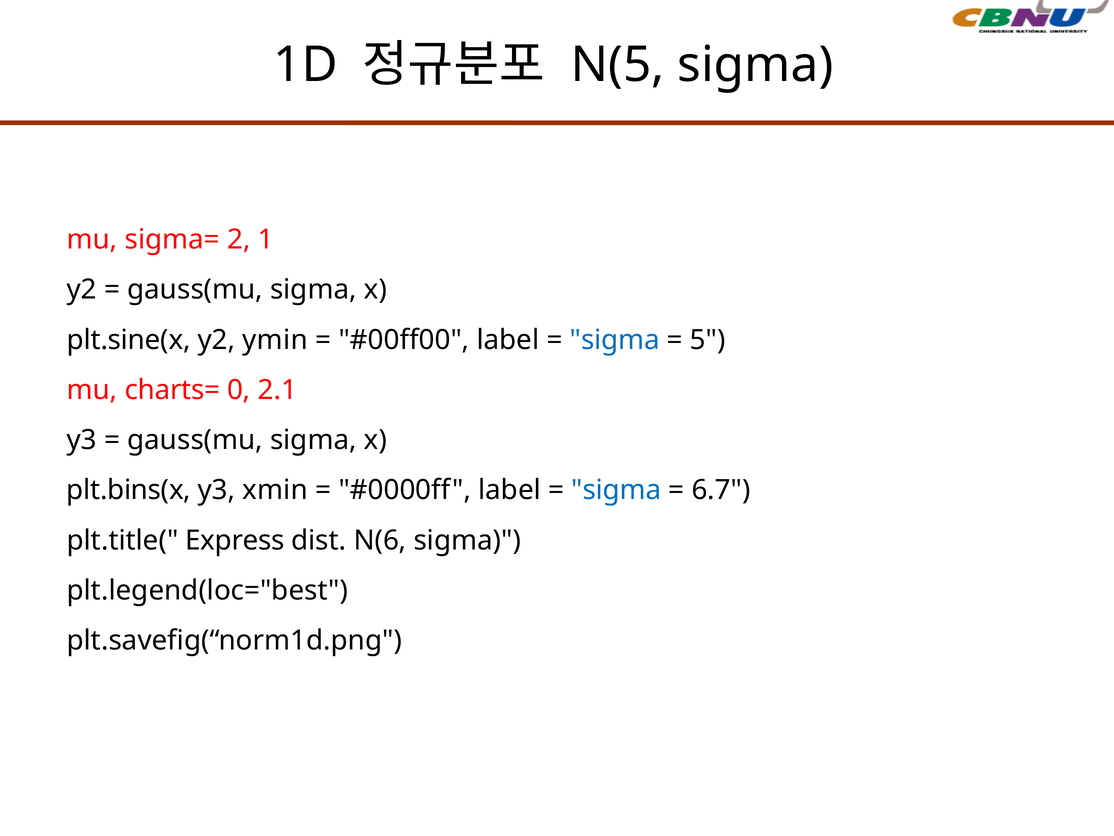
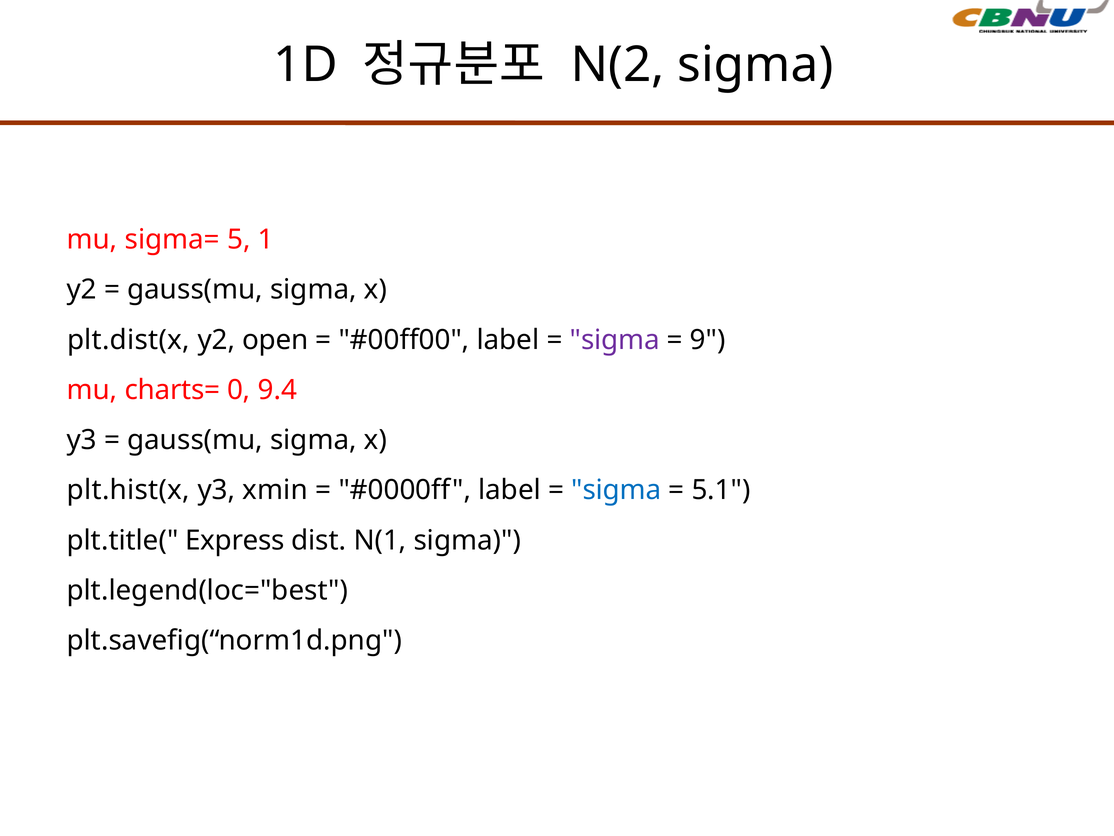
N(5: N(5 -> N(2 (618, 65)
2: 2 -> 5 (239, 239)
plt.sine(x: plt.sine(x -> plt.dist(x (128, 340)
ymin: ymin -> open (275, 340)
sigma colour: blue -> purple (615, 340)
5: 5 -> 9 (708, 340)
2.1: 2.1 -> 9.4 (277, 390)
plt.bins(x: plt.bins(x -> plt.hist(x (128, 490)
6.7: 6.7 -> 5.1 (721, 490)
N(6: N(6 -> N(1 (380, 540)
